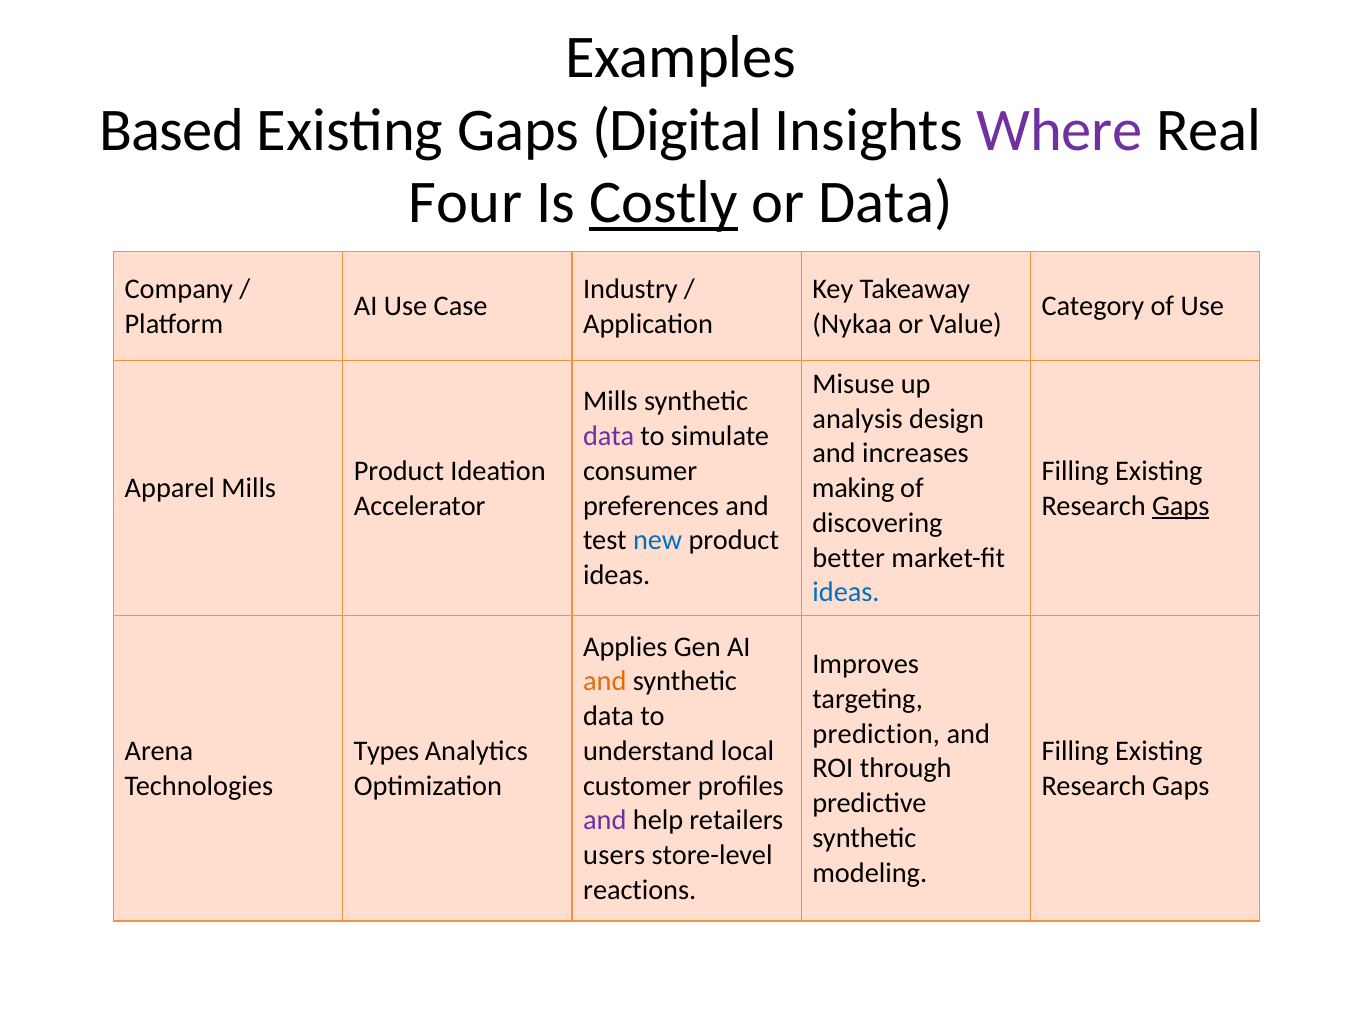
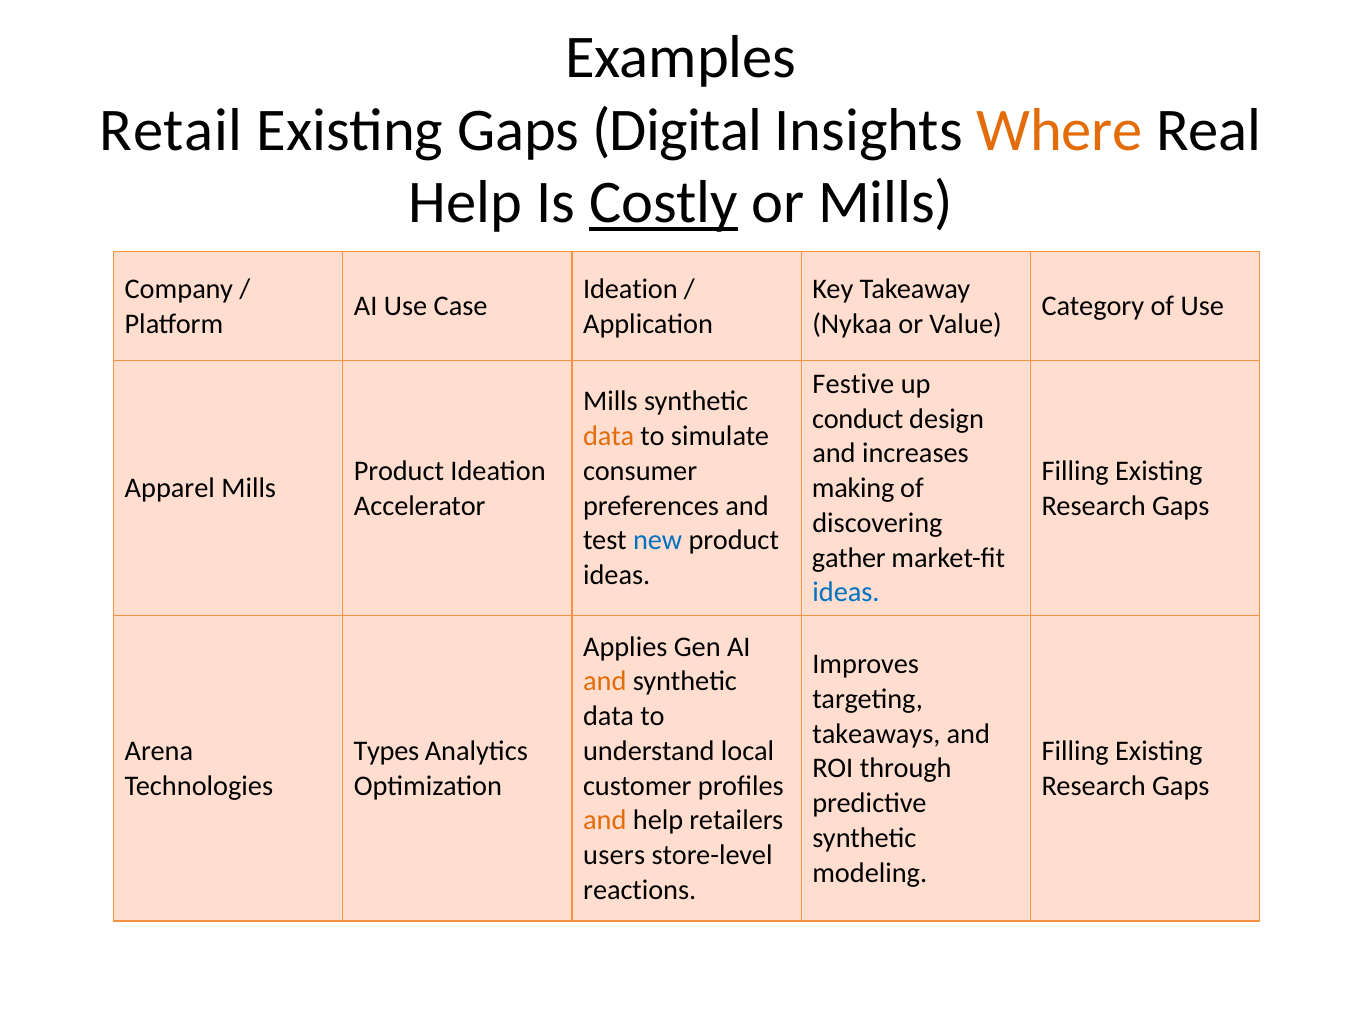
Based: Based -> Retail (171, 130)
Where colour: purple -> orange (1060, 130)
Four: Four -> Help (465, 203)
or Data: Data -> Mills (886, 203)
Industry: Industry -> Ideation (630, 289)
Misuse: Misuse -> Festive (853, 384)
analysis: analysis -> conduct (858, 419)
data colour: purple -> orange (609, 436)
Gaps underline: present -> none (1181, 505)
better: better -> gather (849, 558)
prediction: prediction -> takeaways (876, 733)
and colour: purple -> orange (605, 820)
